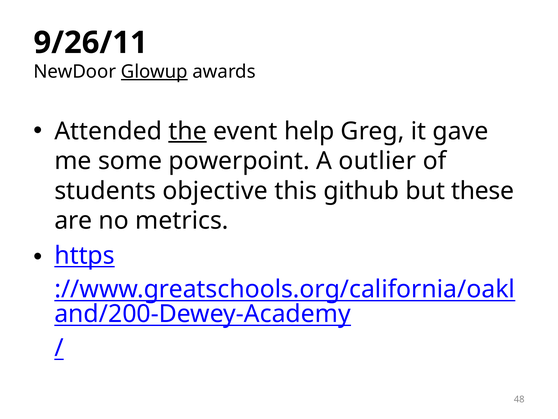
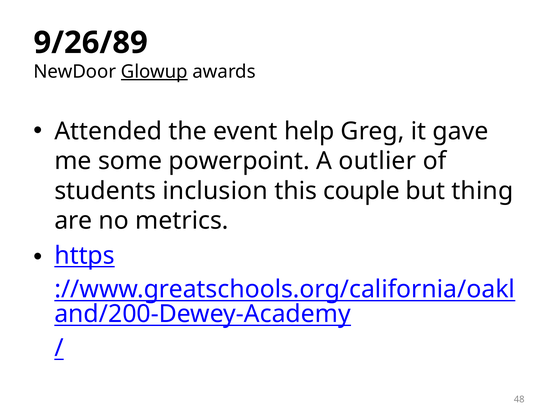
9/26/11: 9/26/11 -> 9/26/89 (91, 43)
the underline: present -> none (188, 131)
objective: objective -> inclusion (215, 191)
github: github -> couple (361, 191)
these: these -> thing (482, 191)
